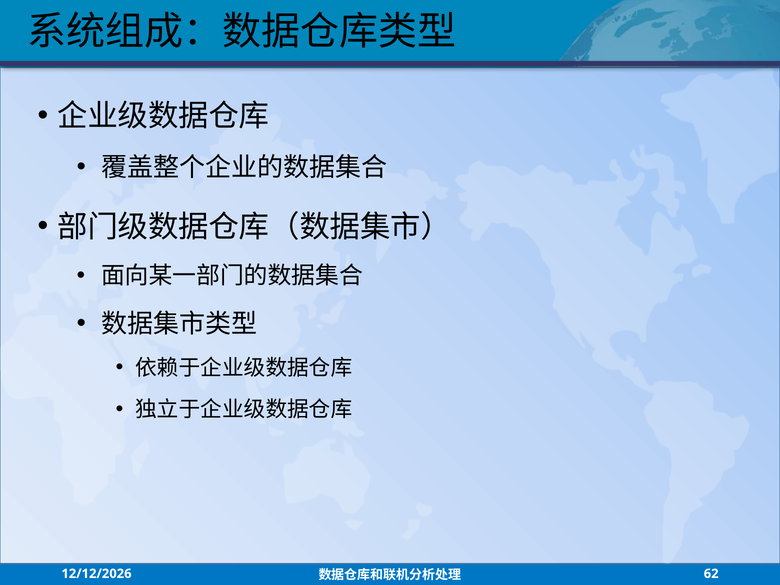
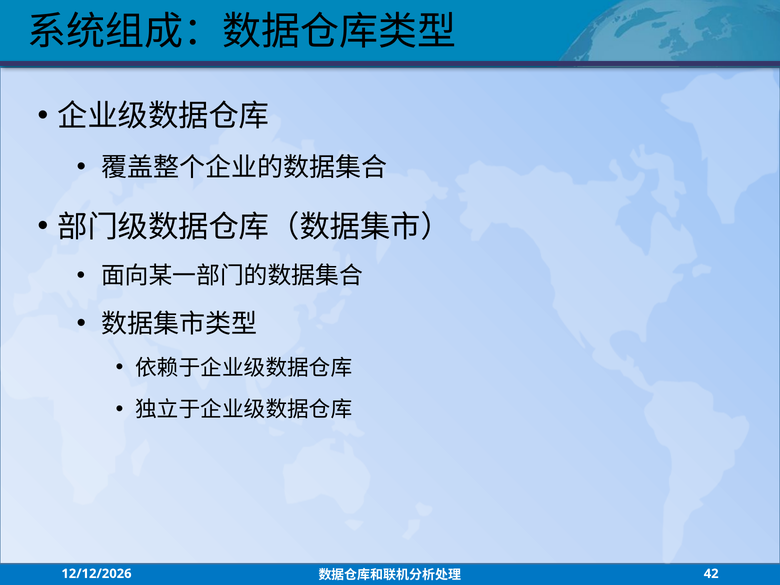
62: 62 -> 42 (711, 574)
